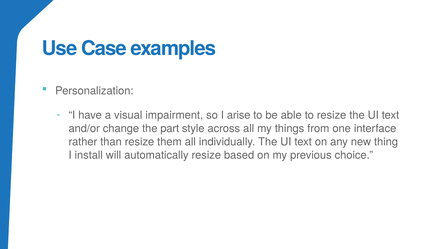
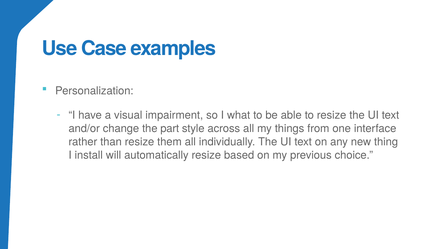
arise: arise -> what (239, 115)
